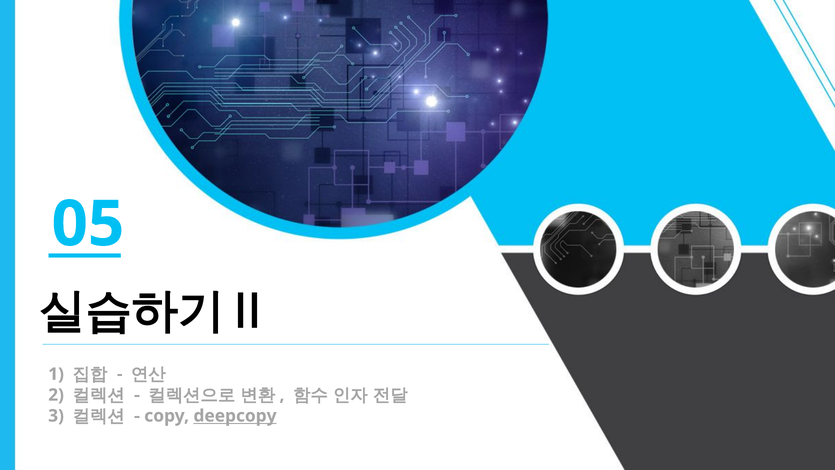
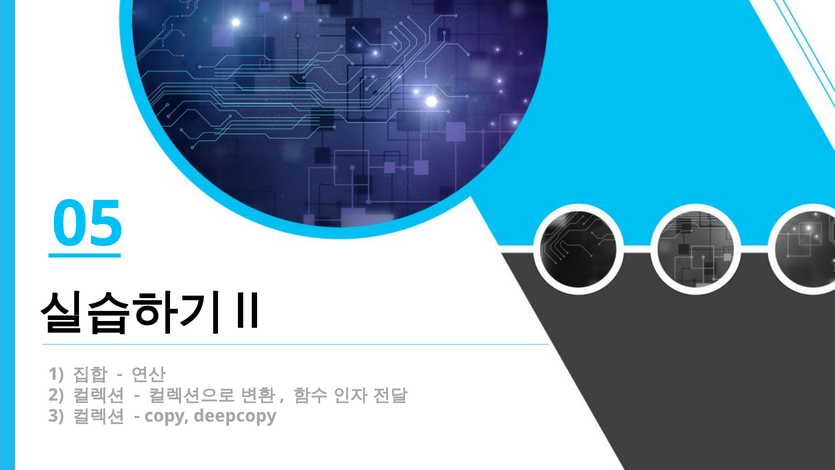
deepcopy underline: present -> none (235, 416)
